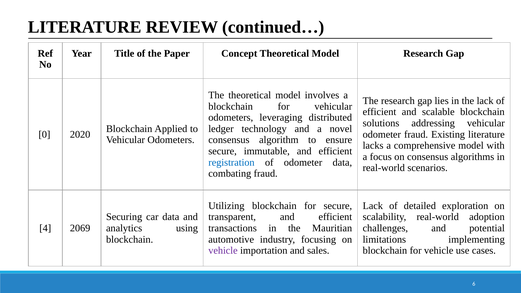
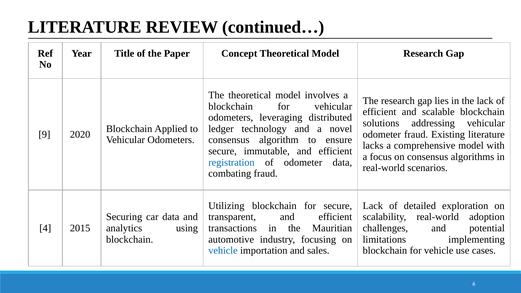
0: 0 -> 9 (44, 134)
2069: 2069 -> 2015 (80, 228)
vehicle colour: purple -> blue (223, 251)
